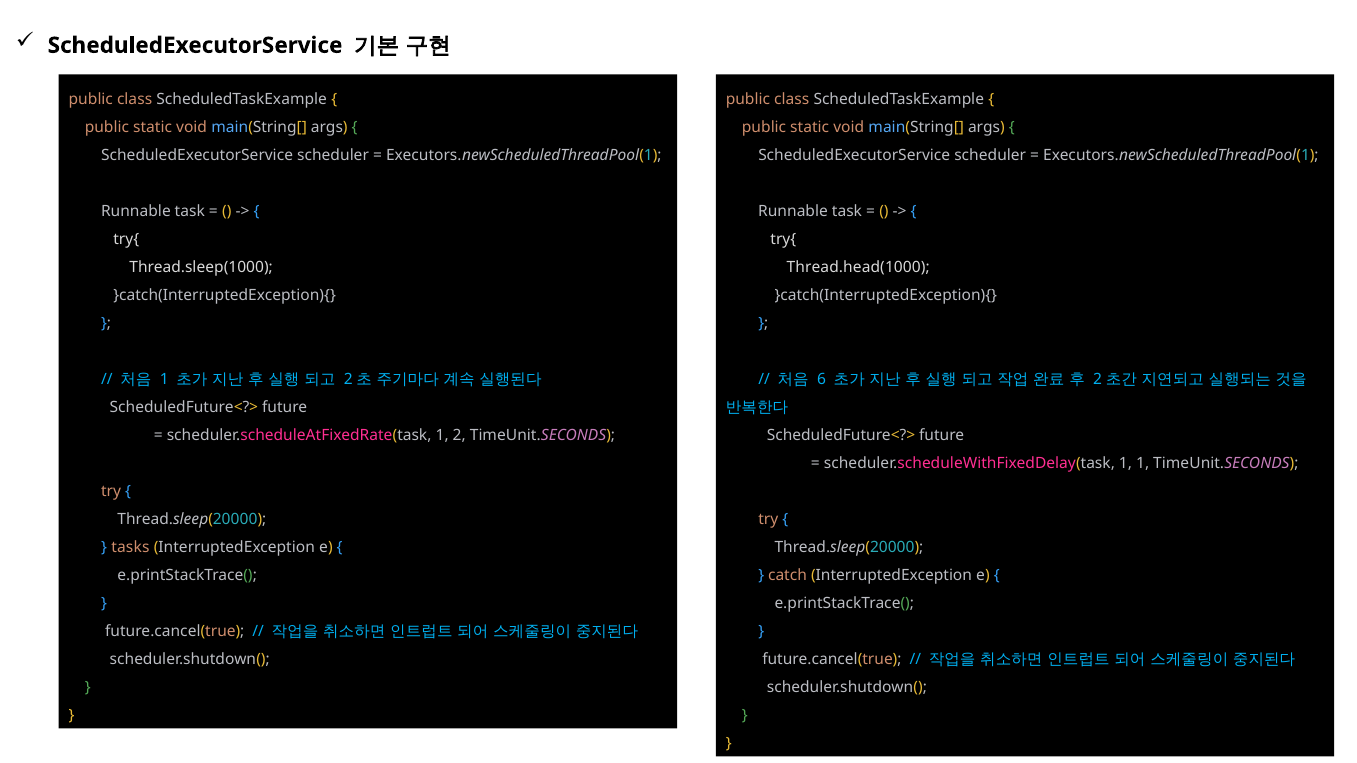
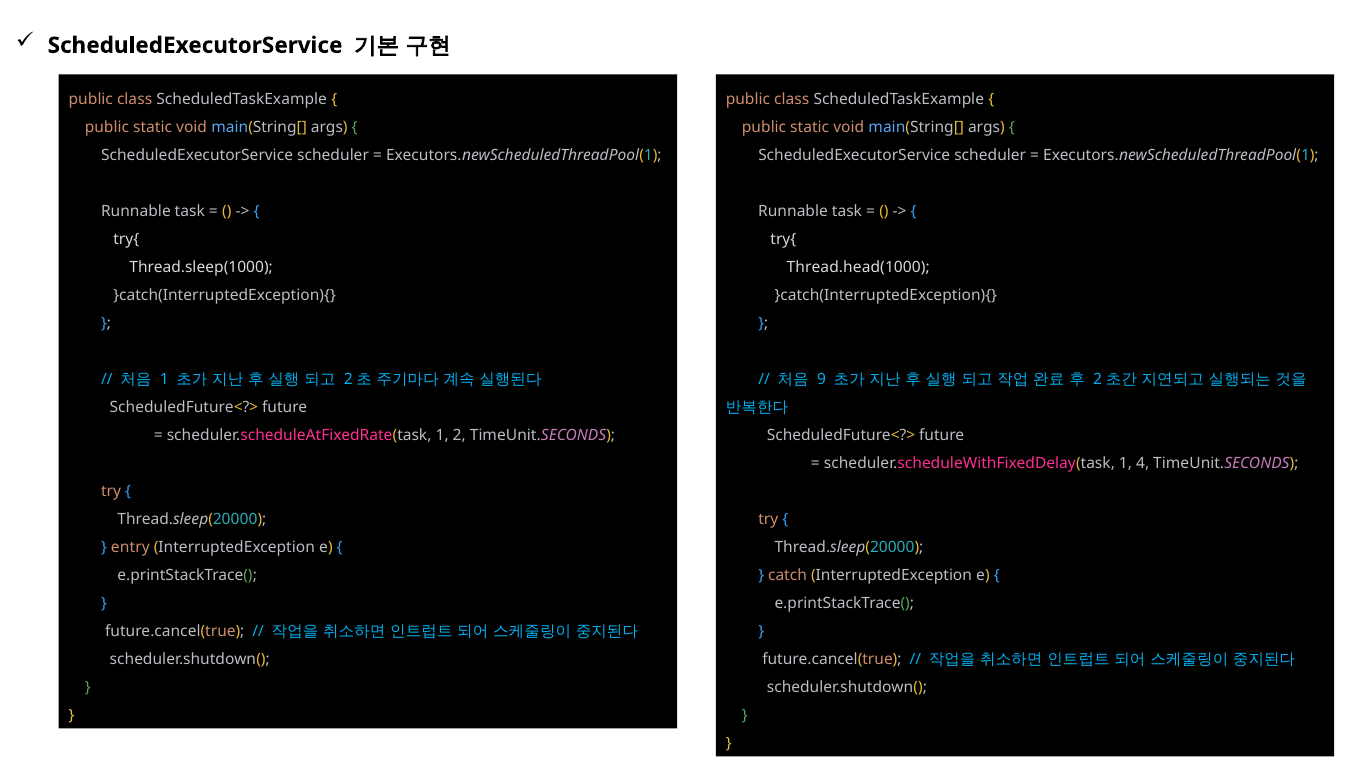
6: 6 -> 9 (822, 379)
1 1: 1 -> 4 (1143, 463)
tasks: tasks -> entry (130, 547)
